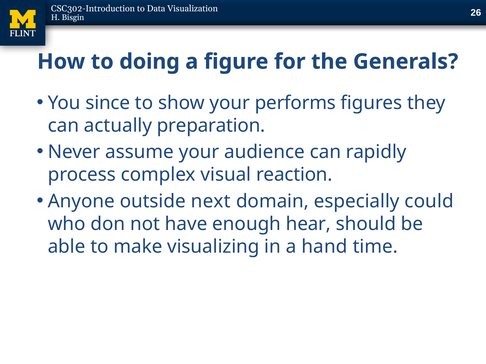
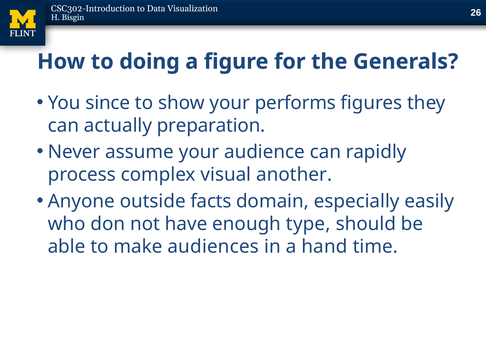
reaction: reaction -> another (294, 175)
next: next -> facts (211, 201)
could: could -> easily (429, 201)
hear: hear -> type (308, 224)
visualizing: visualizing -> audiences (213, 247)
